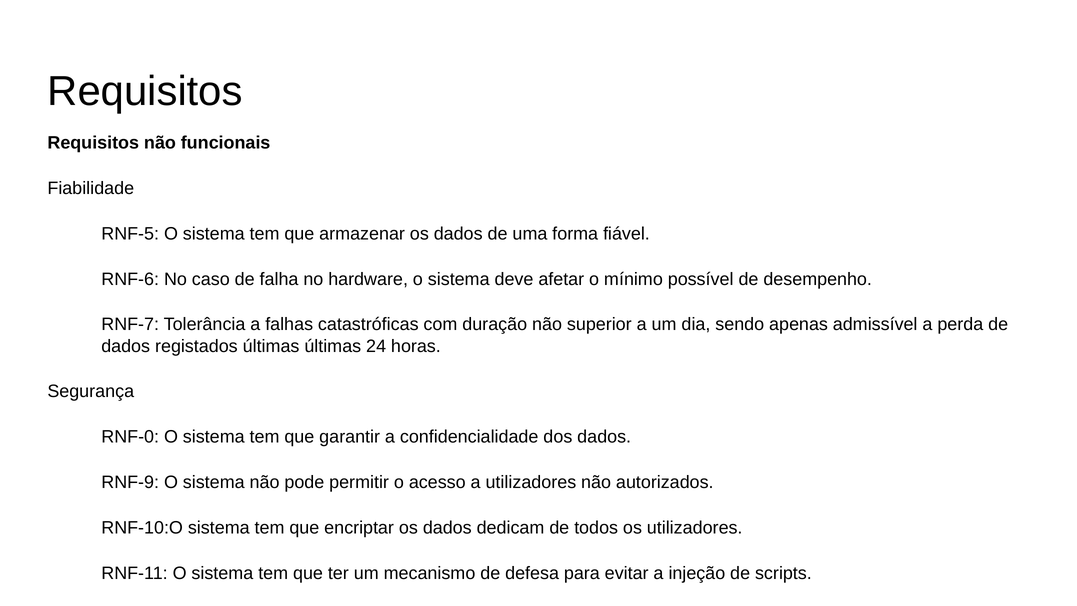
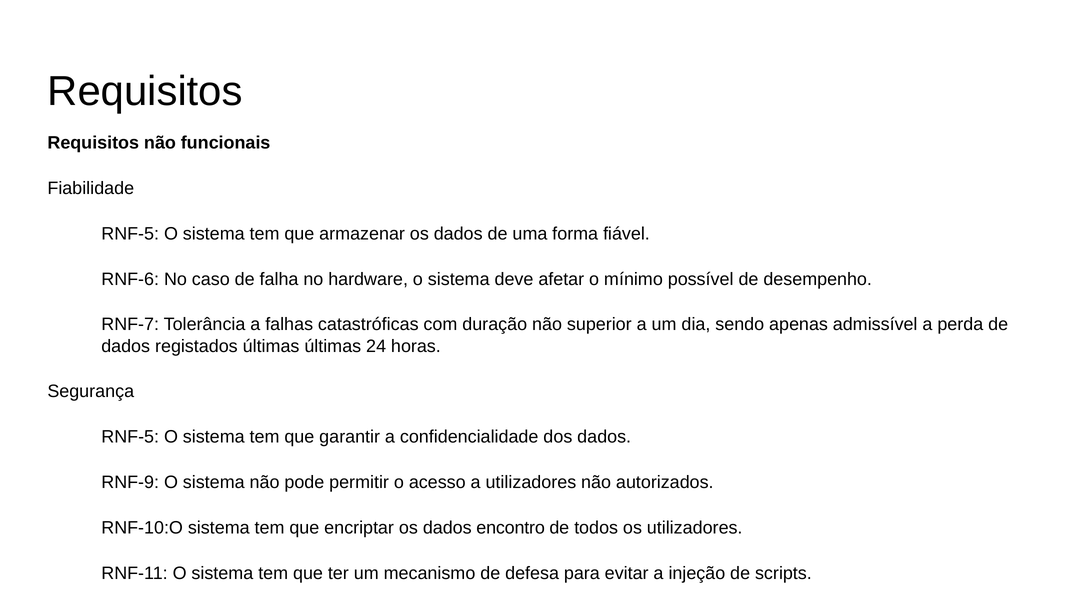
RNF-0: RNF-0 -> RNF-5 (130, 437)
dedicam: dedicam -> encontro (511, 528)
